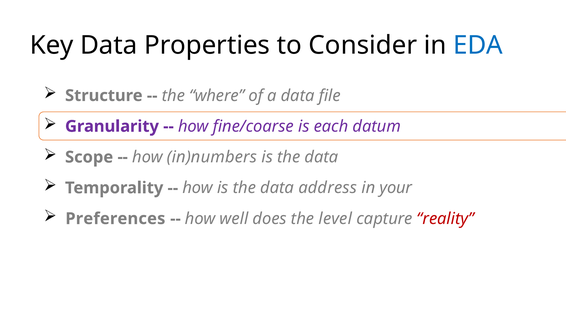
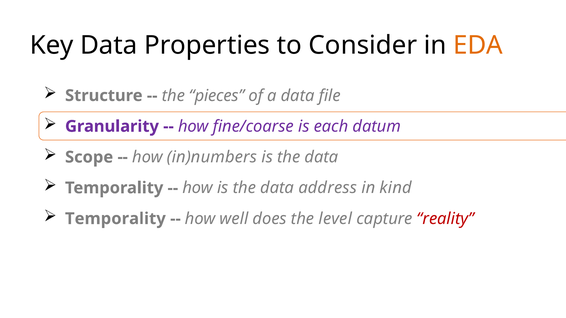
EDA colour: blue -> orange (478, 45)
where: where -> pieces (217, 96)
your: your -> kind (396, 188)
Preferences: Preferences -> Temporality (115, 219)
